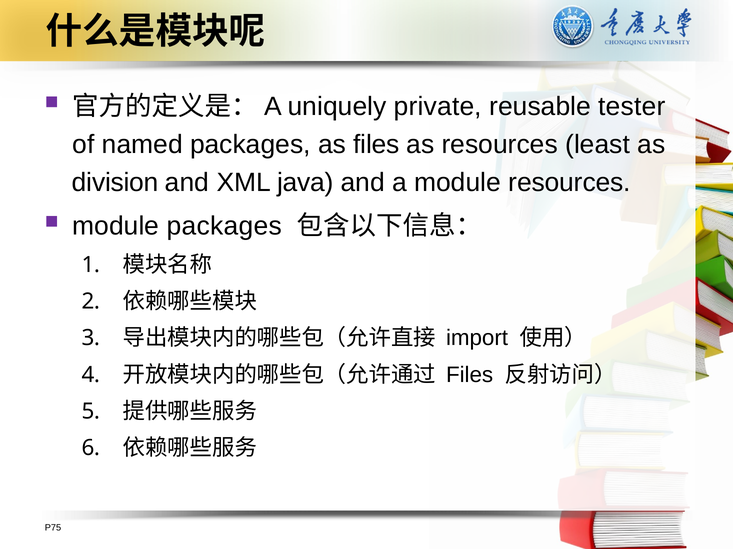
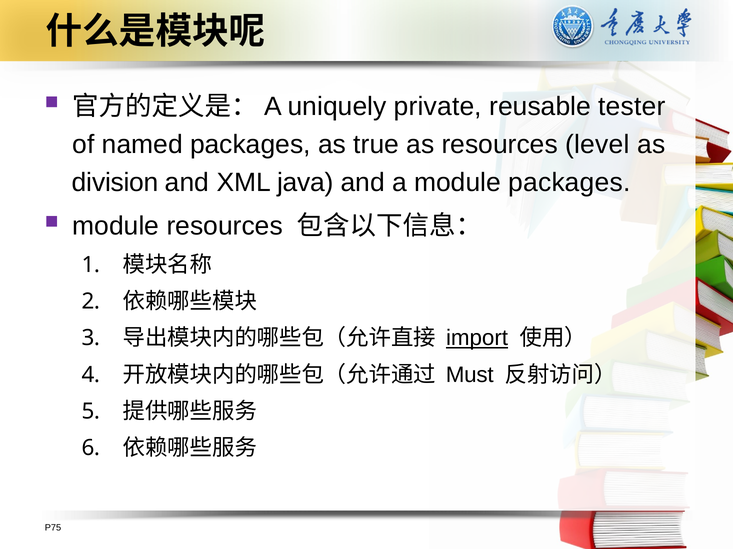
as files: files -> true (376, 145)
least: least -> level (598, 145)
module resources: resources -> packages (569, 183)
module packages: packages -> resources (225, 226)
import underline: none -> present (477, 338)
Files: Files -> Must (470, 375)
